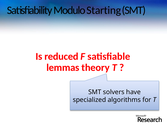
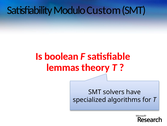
Starting: Starting -> Custom (104, 10)
reduced: reduced -> boolean (61, 56)
